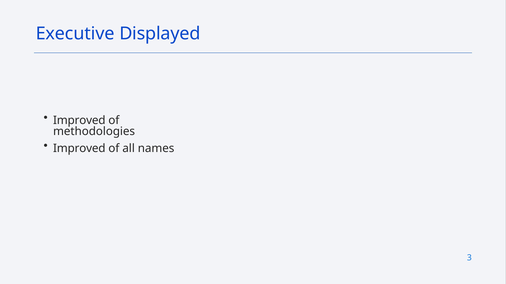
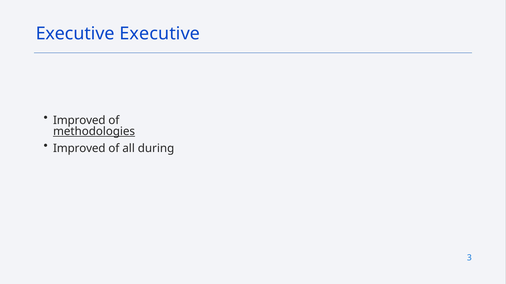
Executive Displayed: Displayed -> Executive (160, 34)
methodologies underline: none -> present (94, 132)
names: names -> during (156, 149)
